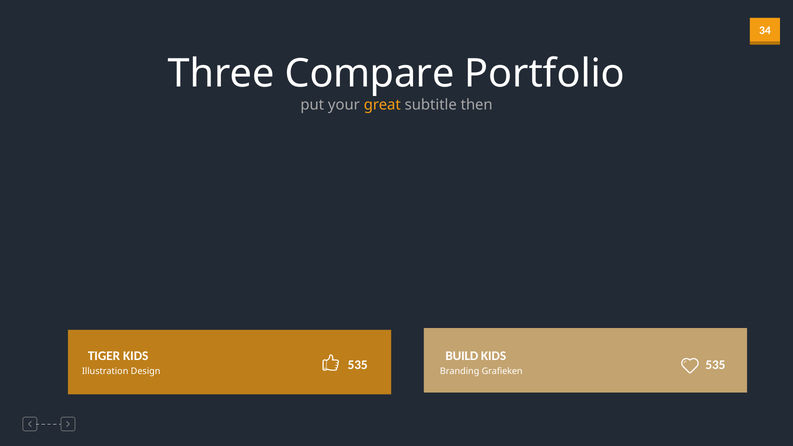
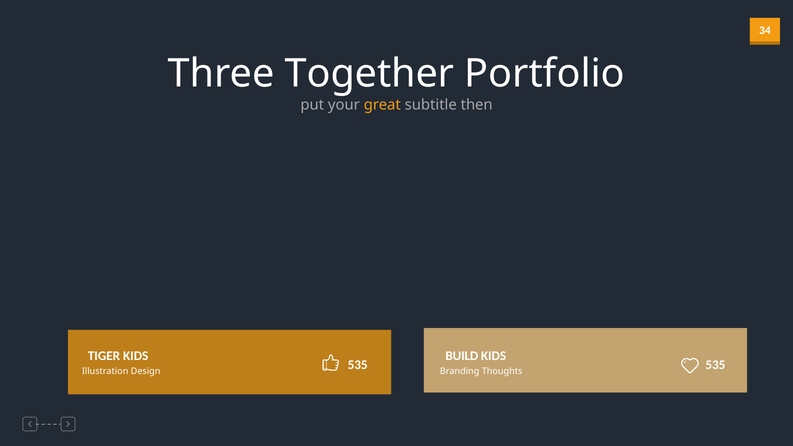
Compare: Compare -> Together (370, 74)
Grafieken: Grafieken -> Thoughts (502, 371)
